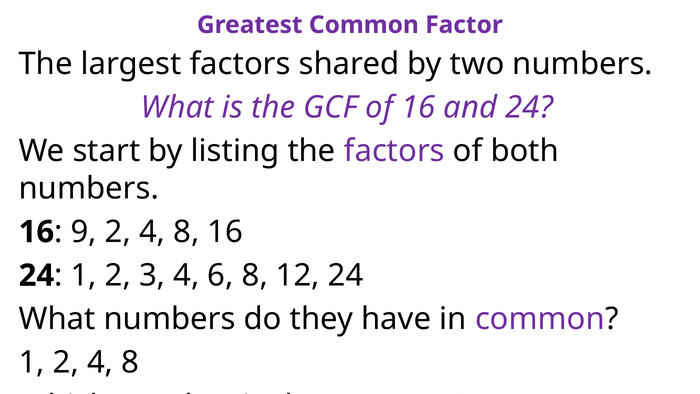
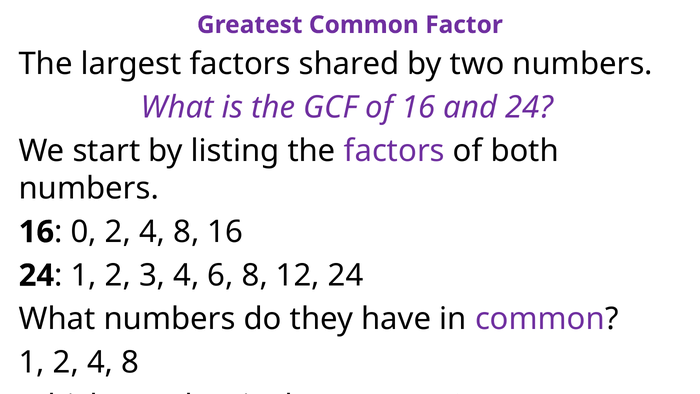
9: 9 -> 0 (84, 232)
